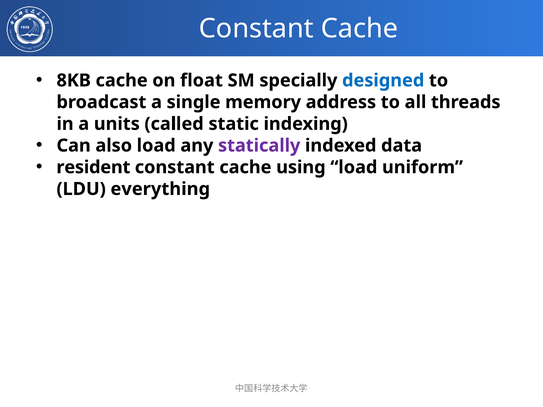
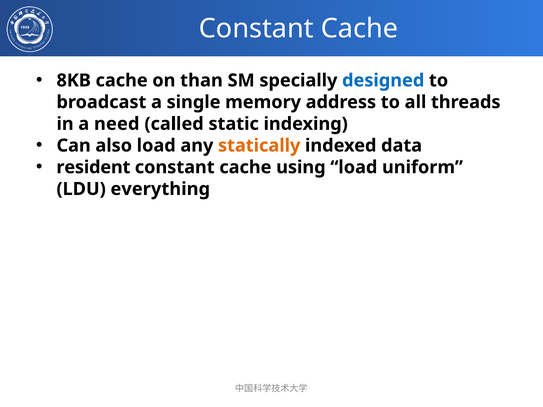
float: float -> than (201, 80)
units: units -> need (117, 124)
statically colour: purple -> orange (259, 146)
